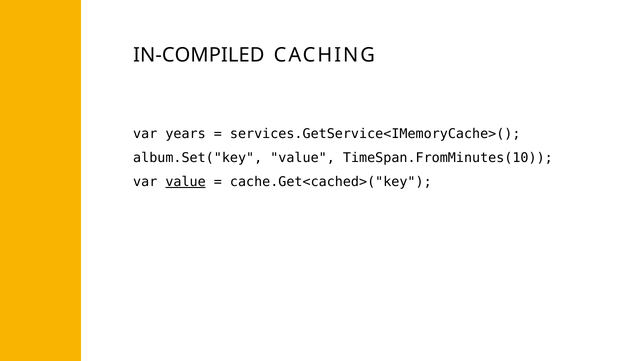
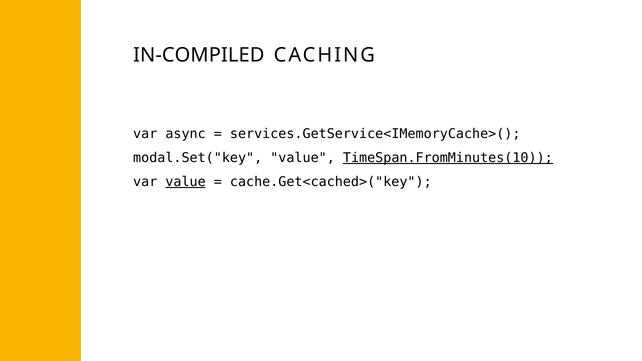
years: years -> async (186, 134)
album.Set("key: album.Set("key -> modal.Set("key (198, 158)
TimeSpan.FromMinutes(10 underline: none -> present (448, 158)
